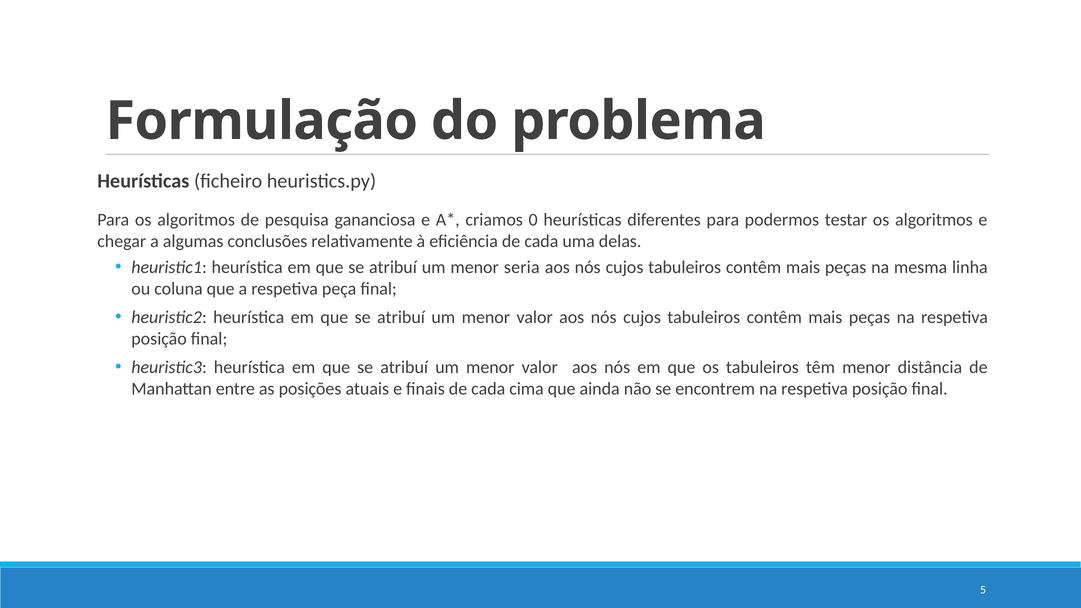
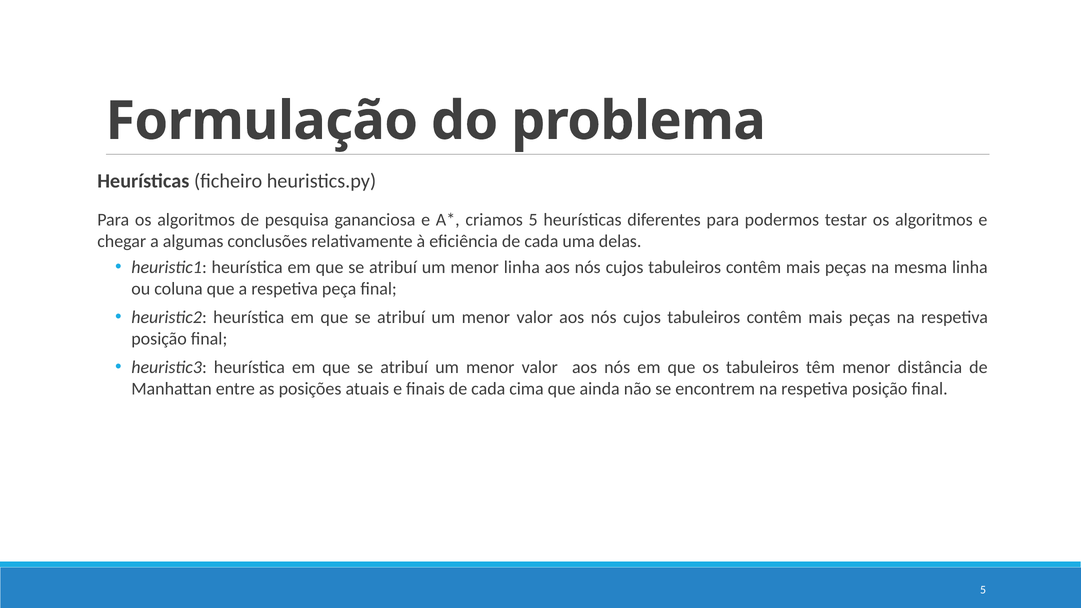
criamos 0: 0 -> 5 (533, 220)
menor seria: seria -> linha (522, 268)
